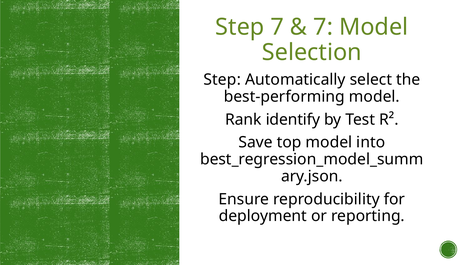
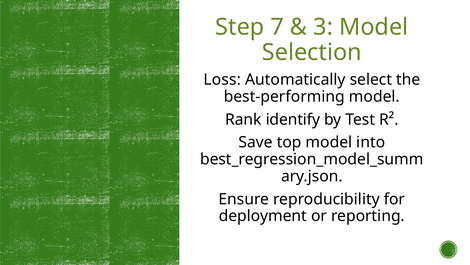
7: 7 -> 3 (323, 27)
Step: Step -> Loss (222, 79)
